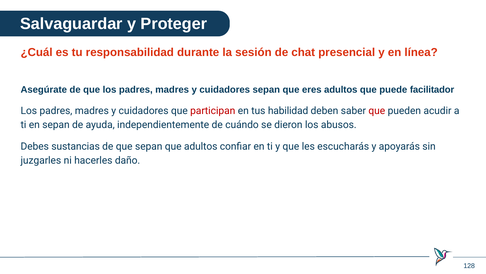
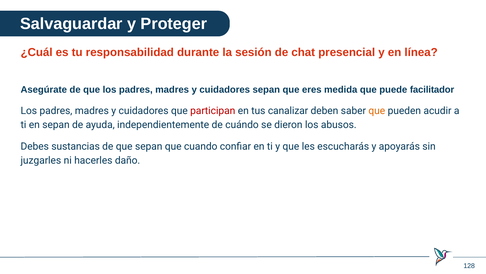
eres adultos: adultos -> medida (341, 90)
habilidad: habilidad -> canalizar (288, 111)
que colour: red -> orange (377, 111)
que adultos: adultos -> cuando (201, 146)
